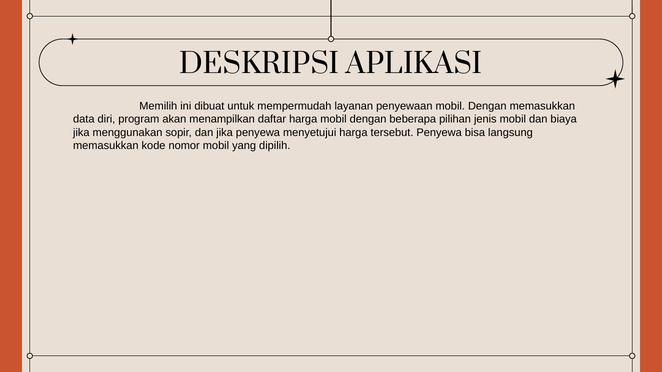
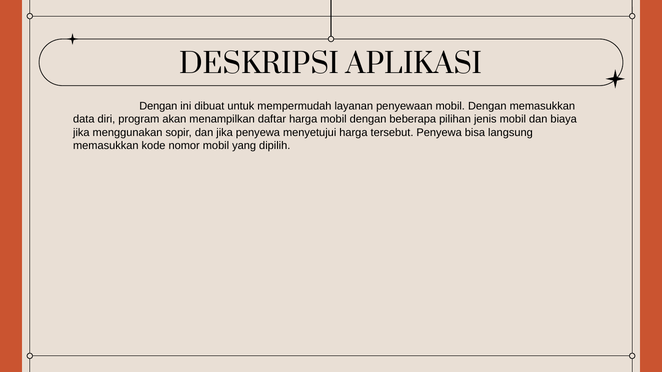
Memilih: Memilih -> Dengan (158, 106)
